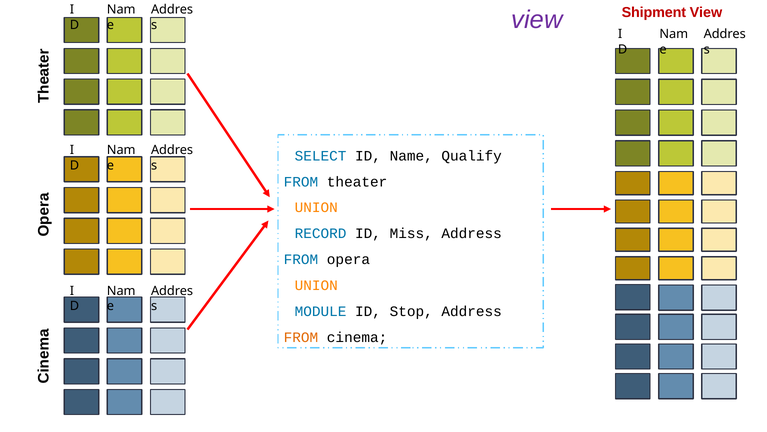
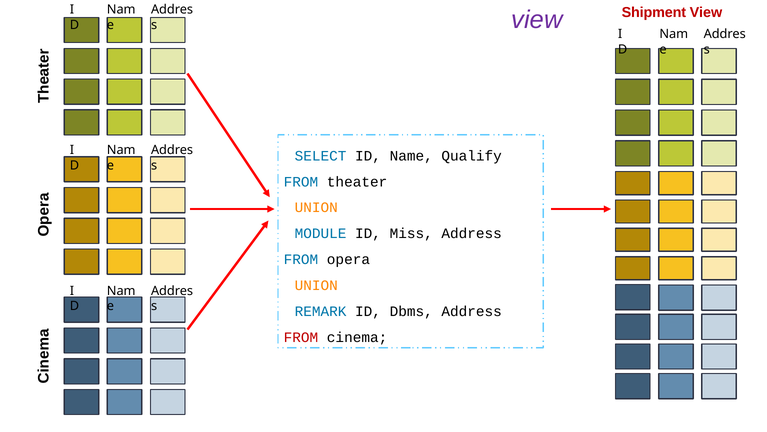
RECORD: RECORD -> MODULE (321, 233)
MODULE: MODULE -> REMARK (321, 311)
Stop: Stop -> Dbms (411, 311)
FROM colour: orange -> red (301, 337)
